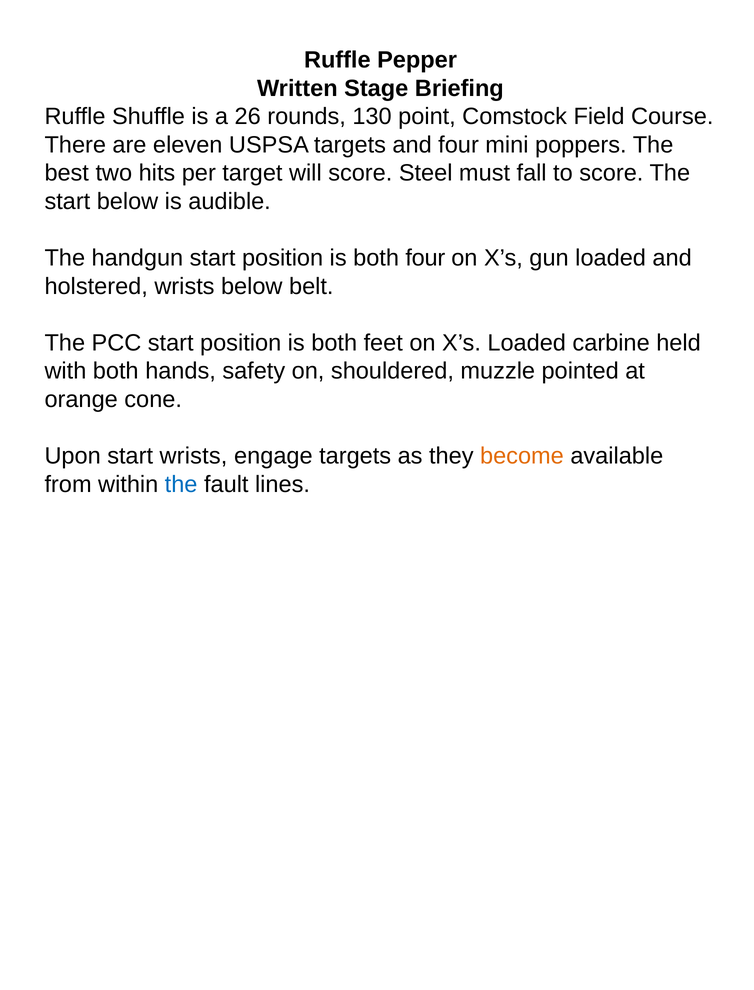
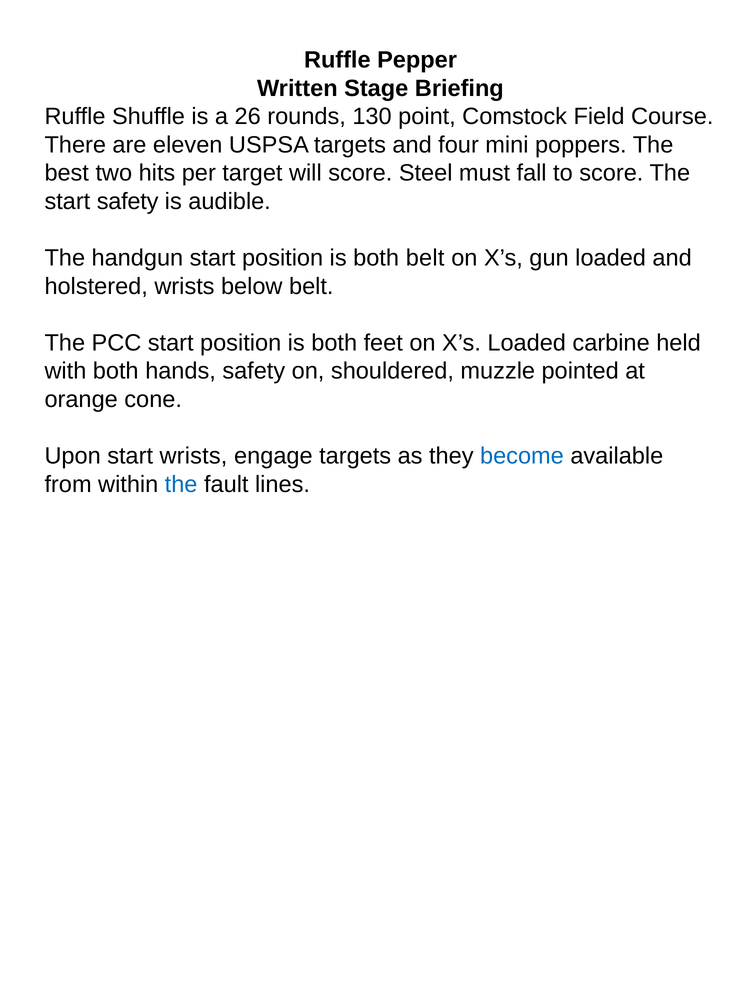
start below: below -> safety (128, 201)
both four: four -> belt (425, 258)
become colour: orange -> blue (522, 456)
